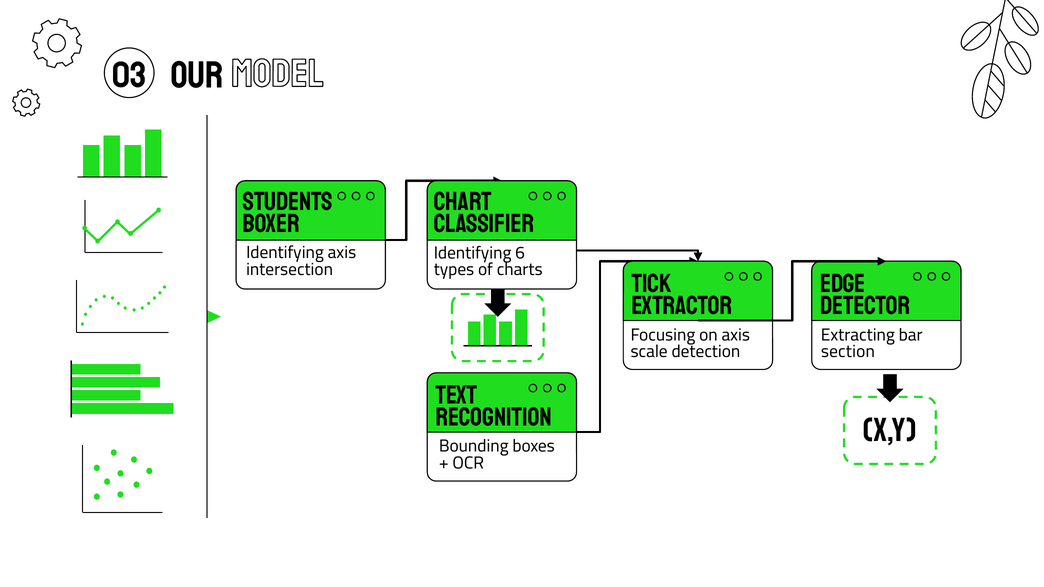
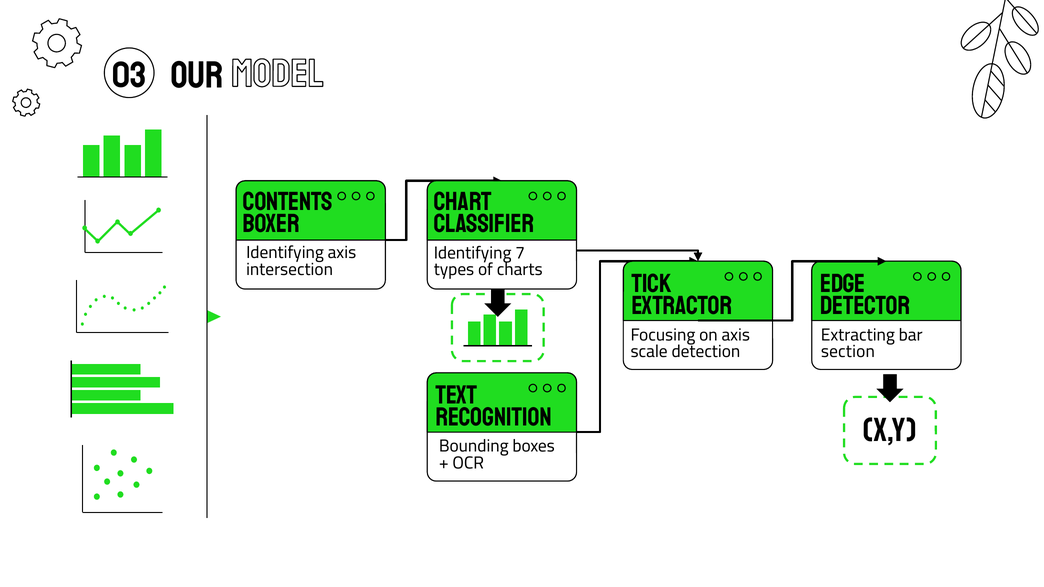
STUDENTS: STUDENTS -> CONTENTS (288, 202)
6: 6 -> 7 (520, 253)
